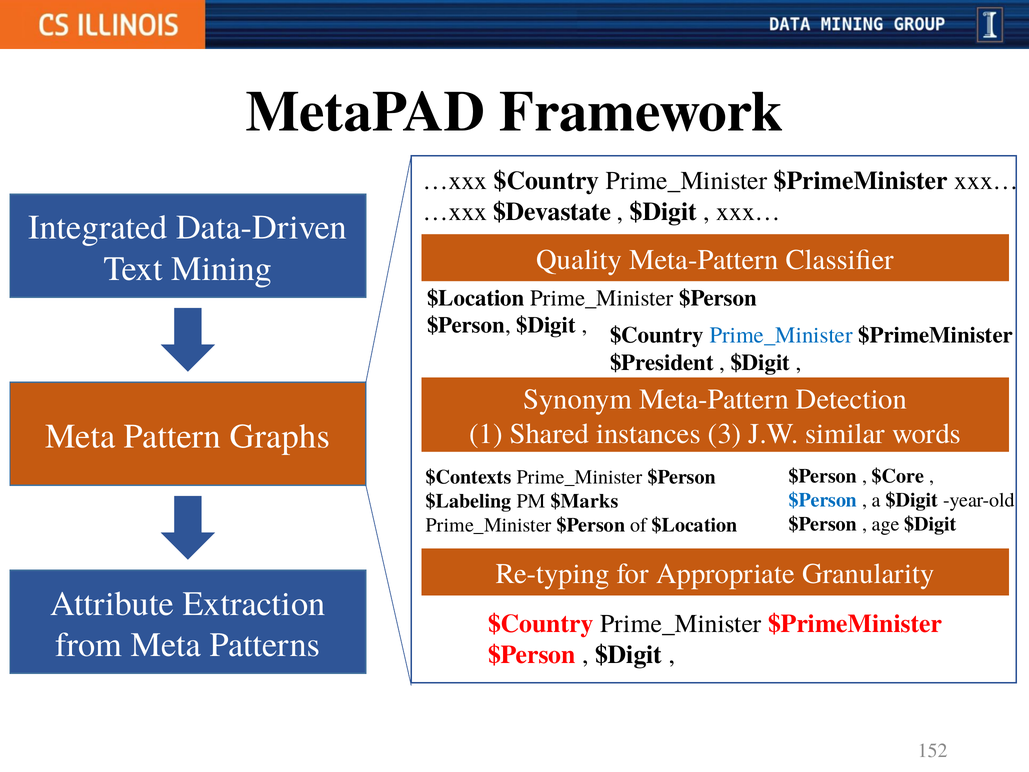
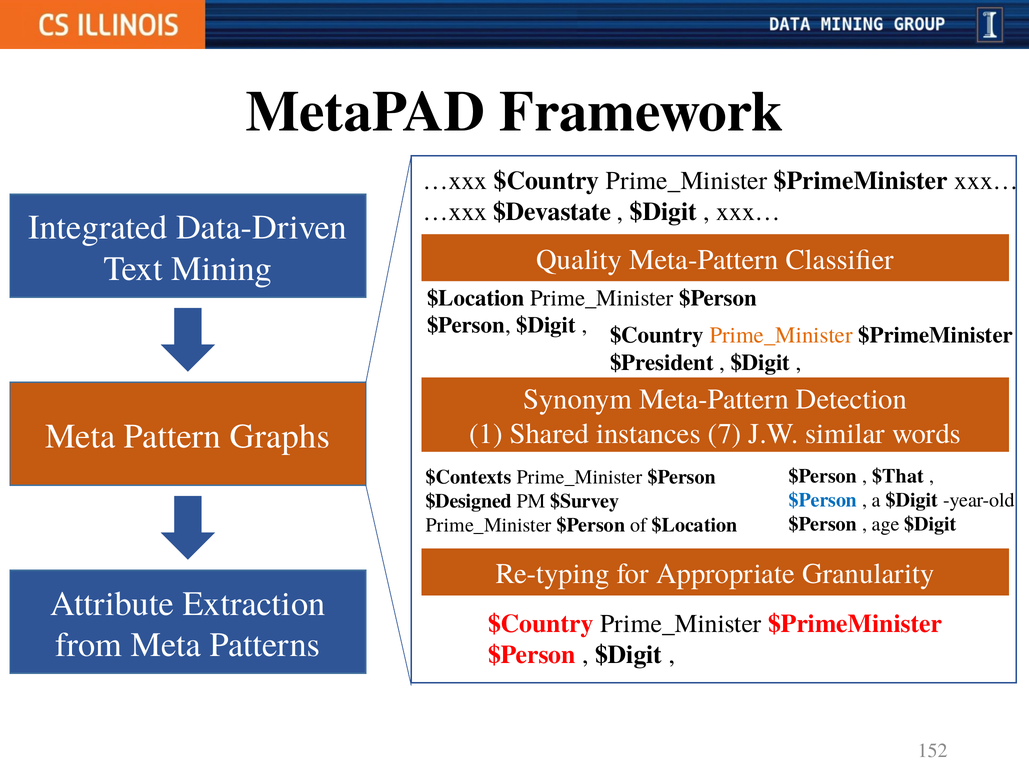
Prime_Minister colour: blue -> orange (781, 335)
3: 3 -> 7 (725, 434)
$Core: $Core -> $That (898, 476)
$Labeling: $Labeling -> $Designed (469, 501)
$Marks: $Marks -> $Survey (585, 501)
